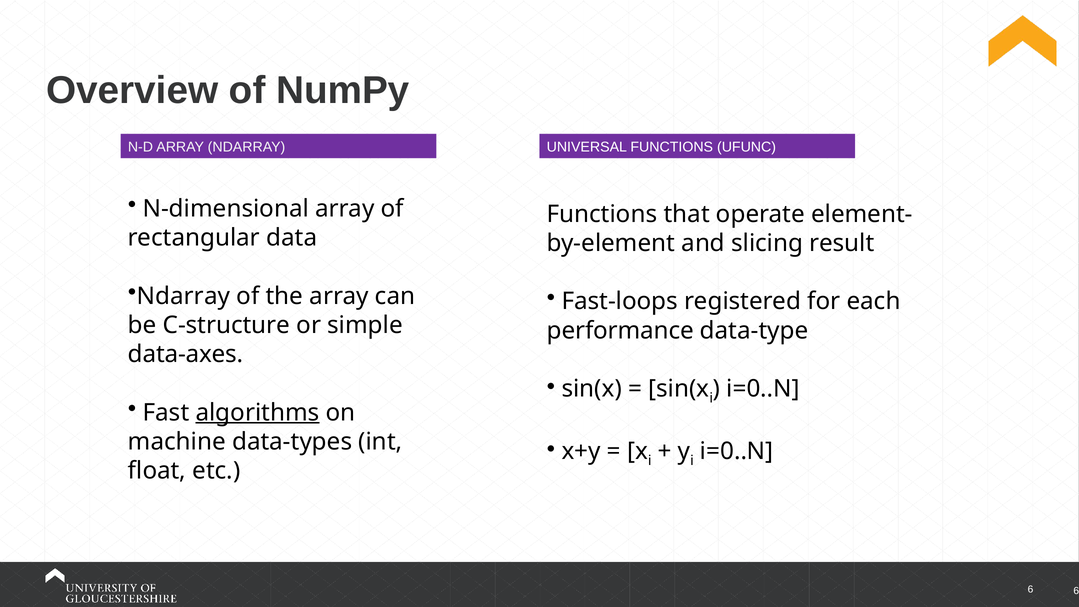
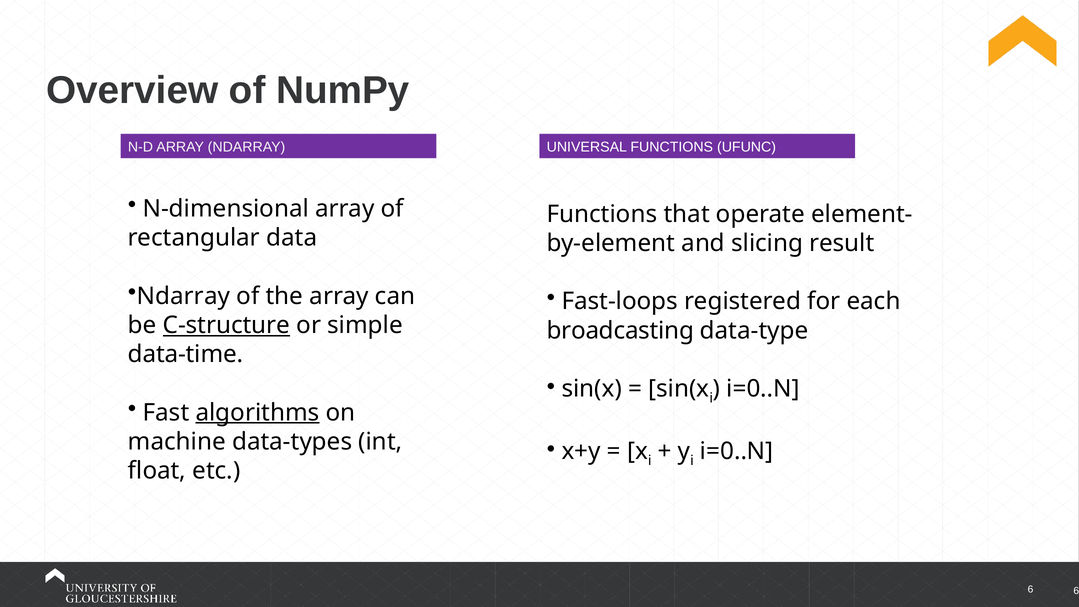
C-structure underline: none -> present (226, 325)
performance: performance -> broadcasting (620, 331)
data-axes: data-axes -> data-time (186, 354)
